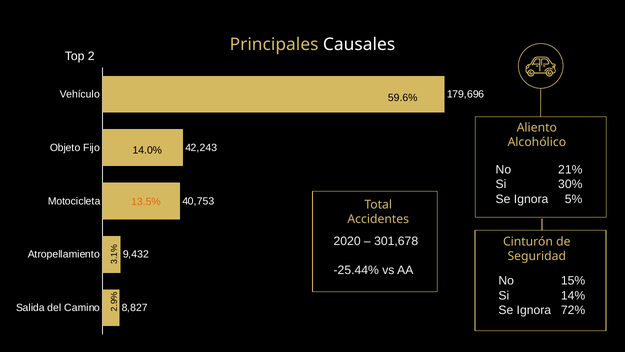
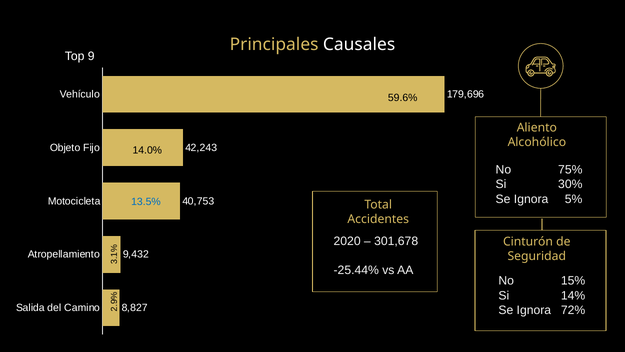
Top 2: 2 -> 9 (91, 56)
21%: 21% -> 75% (570, 170)
13.5% colour: orange -> blue (146, 202)
